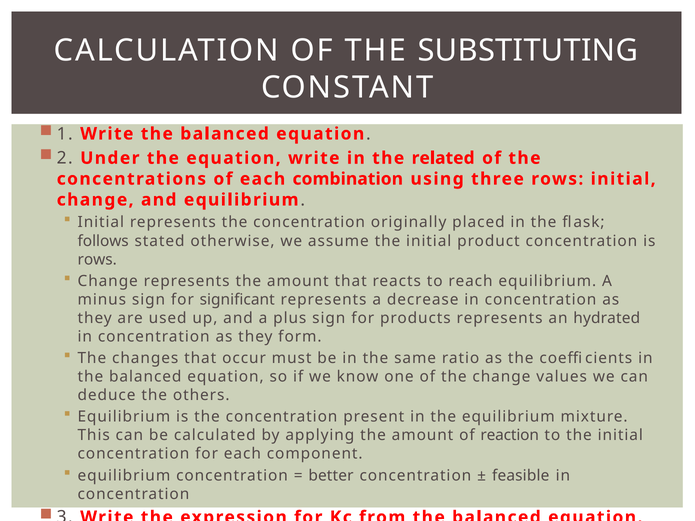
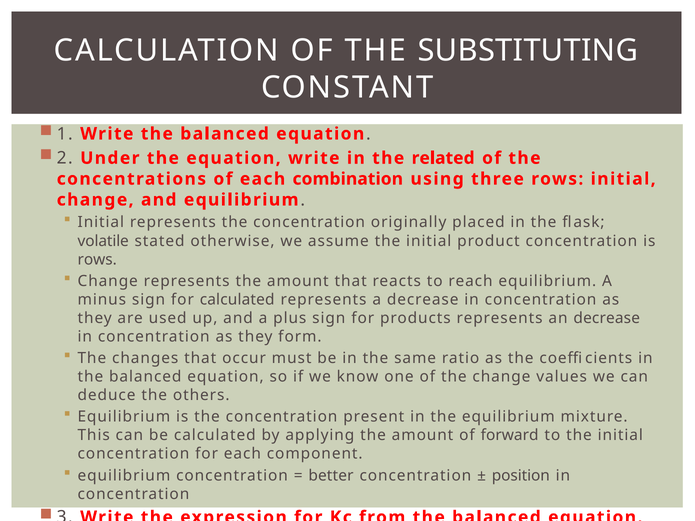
follows: follows -> volatile (103, 241)
for significant: significant -> calculated (237, 300)
an hydrated: hydrated -> decrease (607, 318)
reaction: reaction -> forward (510, 436)
feasible: feasible -> position (521, 476)
